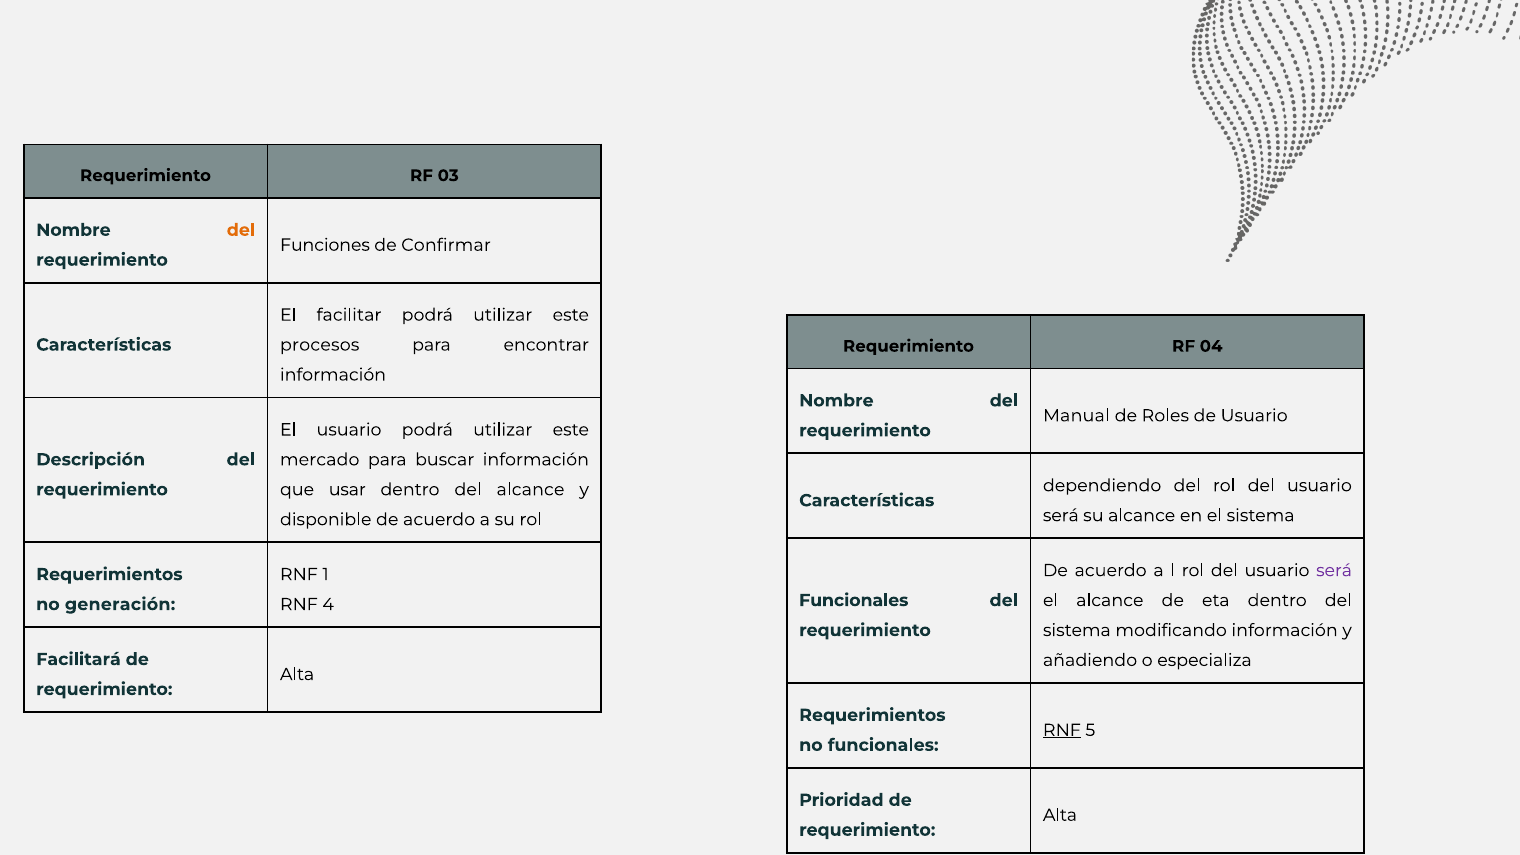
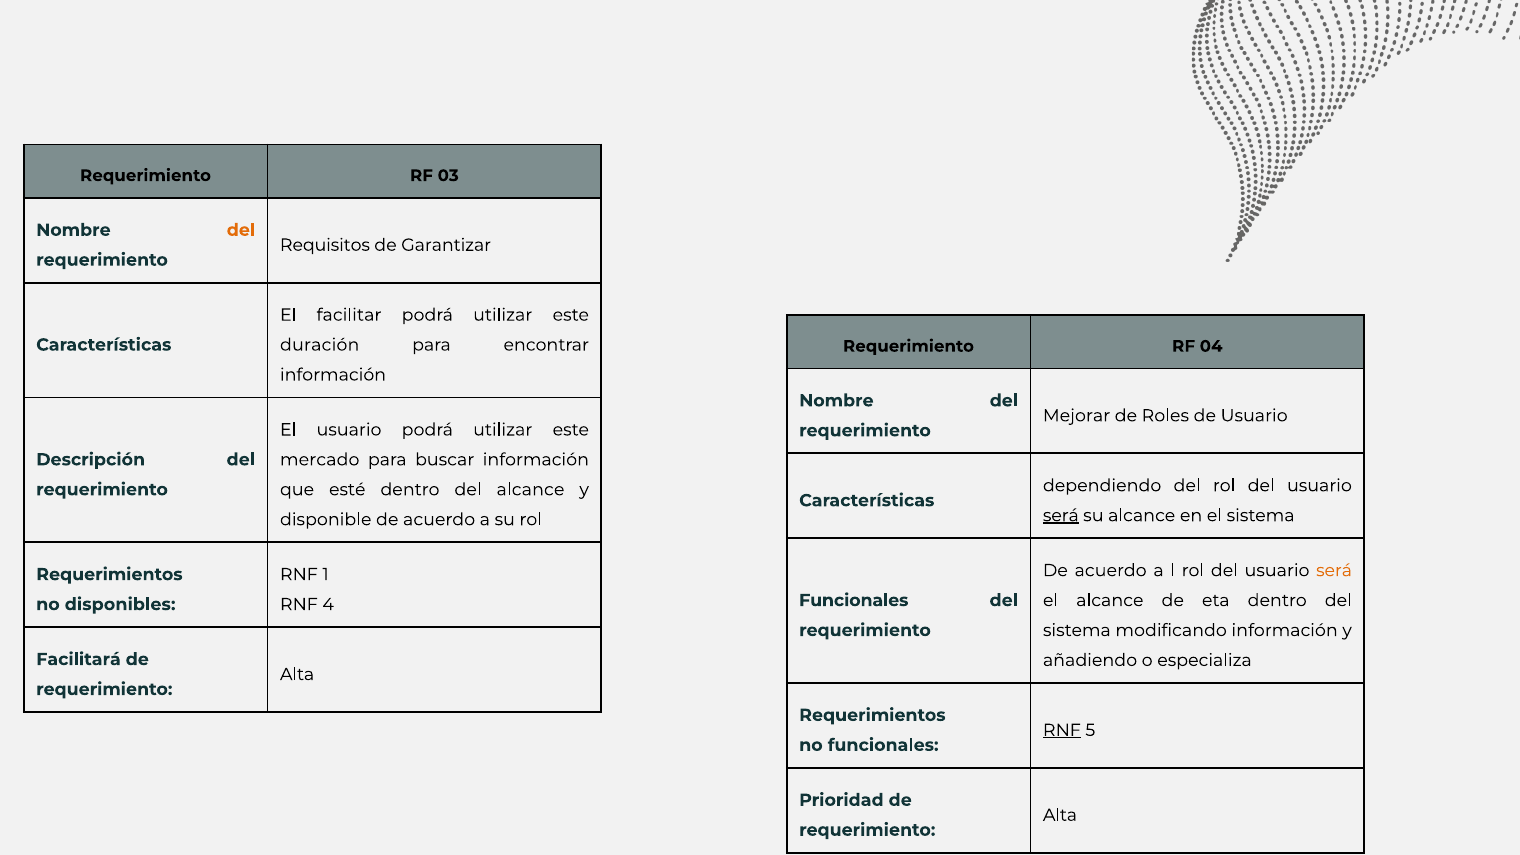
Funciones: Funciones -> Requisitos (325, 245)
Confirmar: Confirmar -> Garantizar (446, 245)
procesos: procesos -> duración (320, 345)
Manual: Manual -> Mejorar (1077, 416)
usar: usar -> esté (347, 490)
será underline: none -> present (1061, 515)
será colour: purple -> orange (1334, 570)
generación: generación -> disponibles (120, 604)
